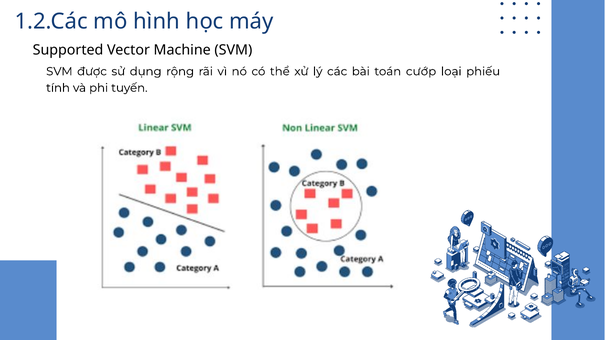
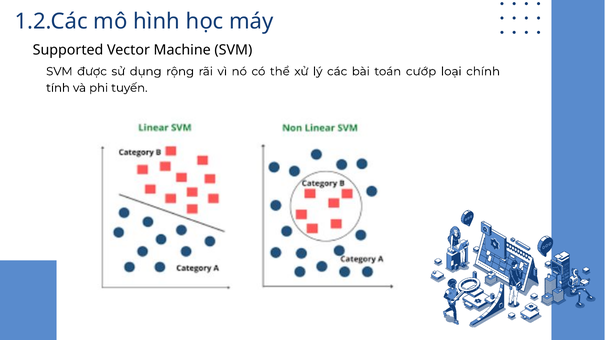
phiếu: phiếu -> chính (483, 71)
